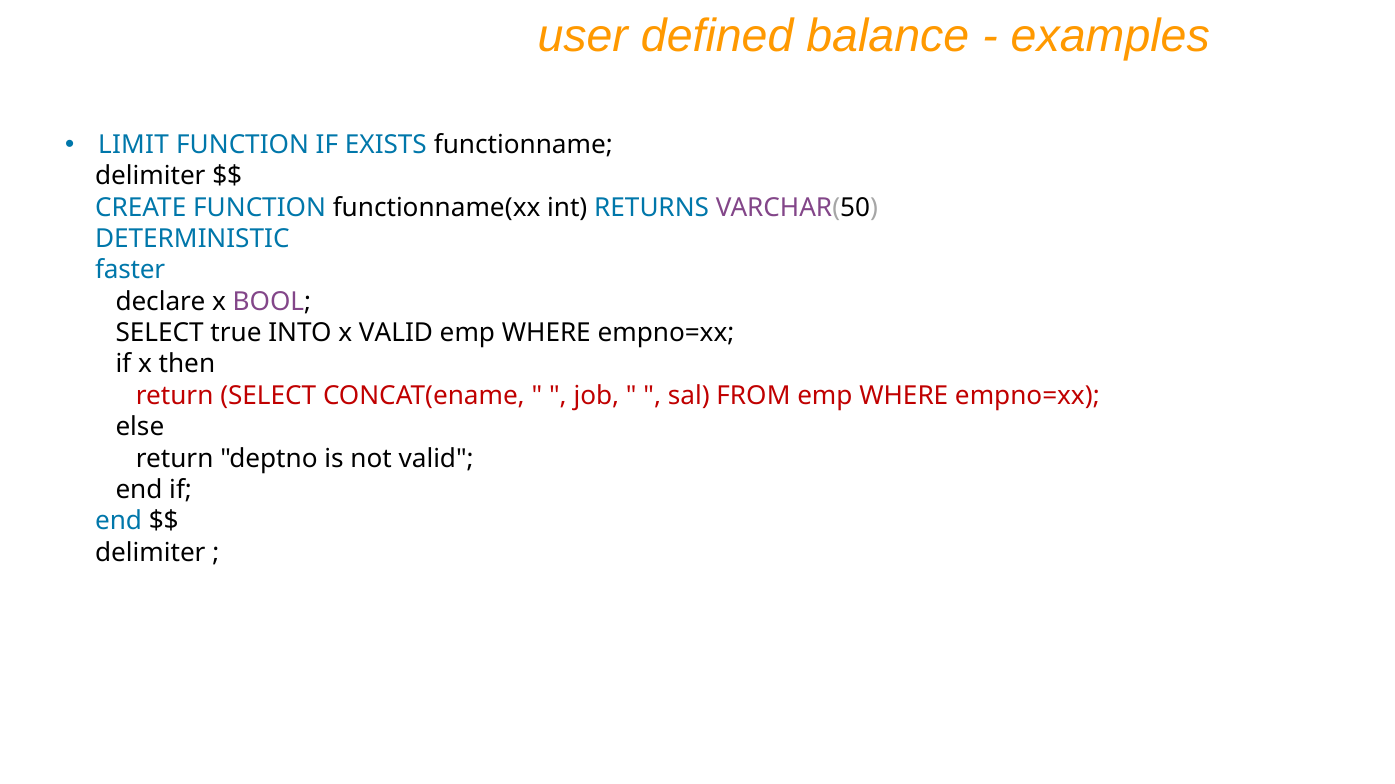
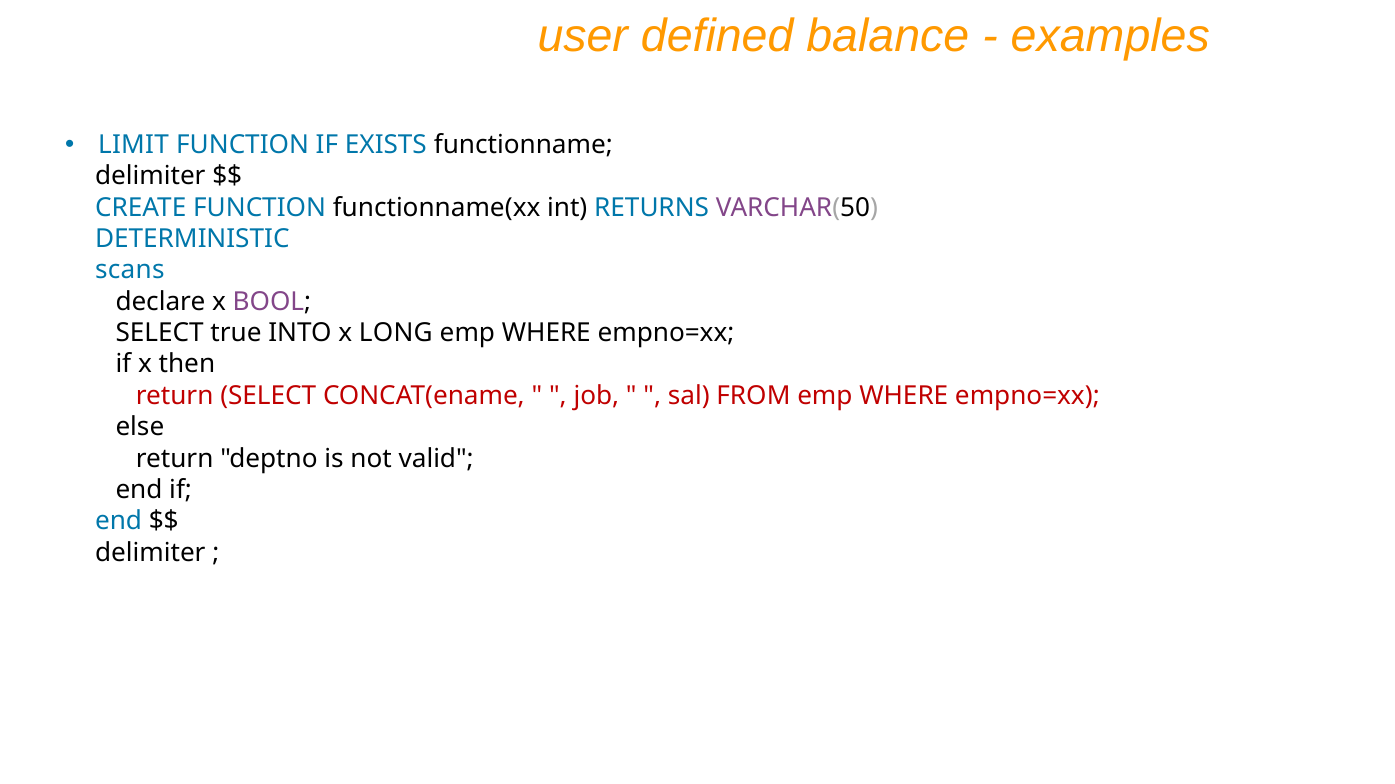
faster: faster -> scans (130, 271)
x VALID: VALID -> LONG (396, 333)
